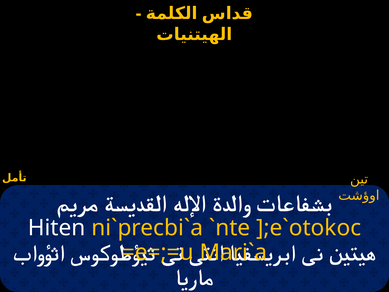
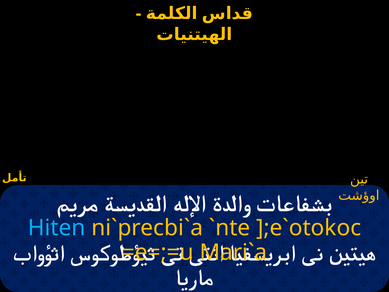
Hiten colour: white -> light blue (57, 228)
